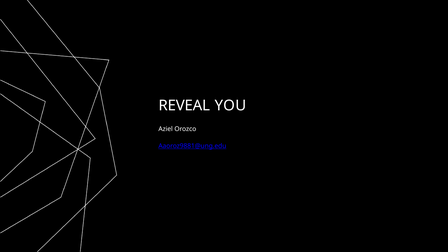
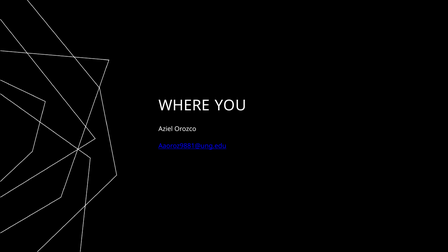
REVEAL: REVEAL -> WHERE (184, 106)
